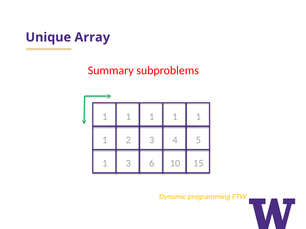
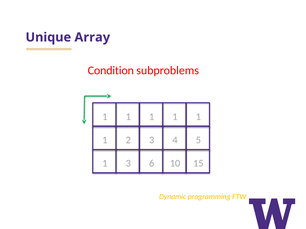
Summary: Summary -> Condition (111, 71)
